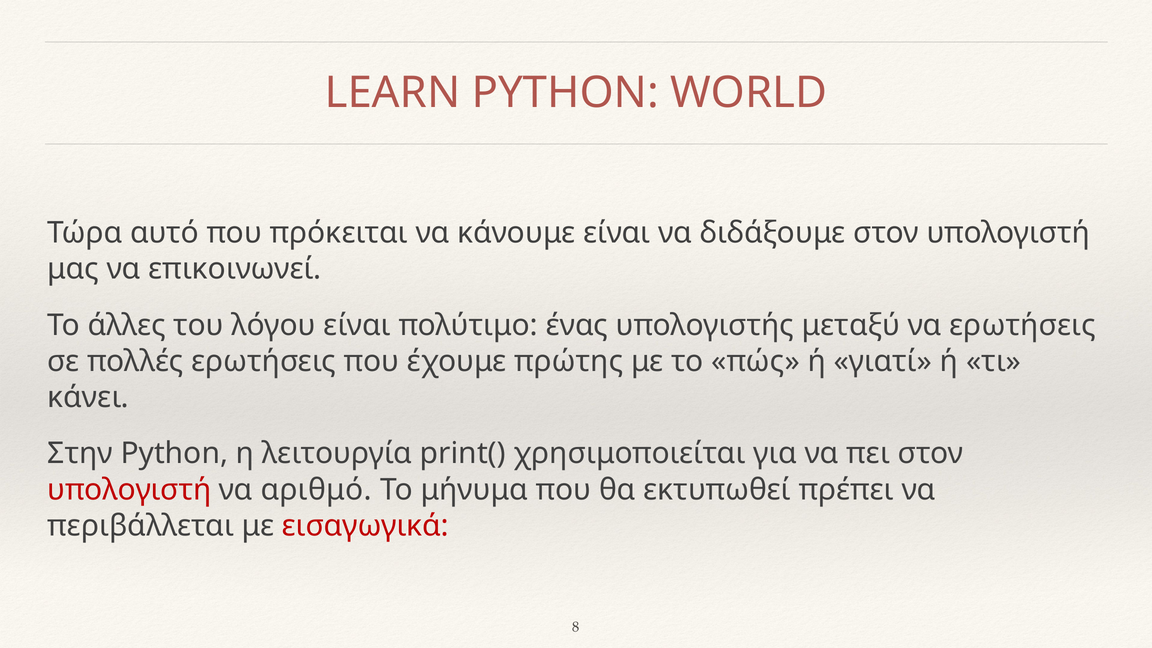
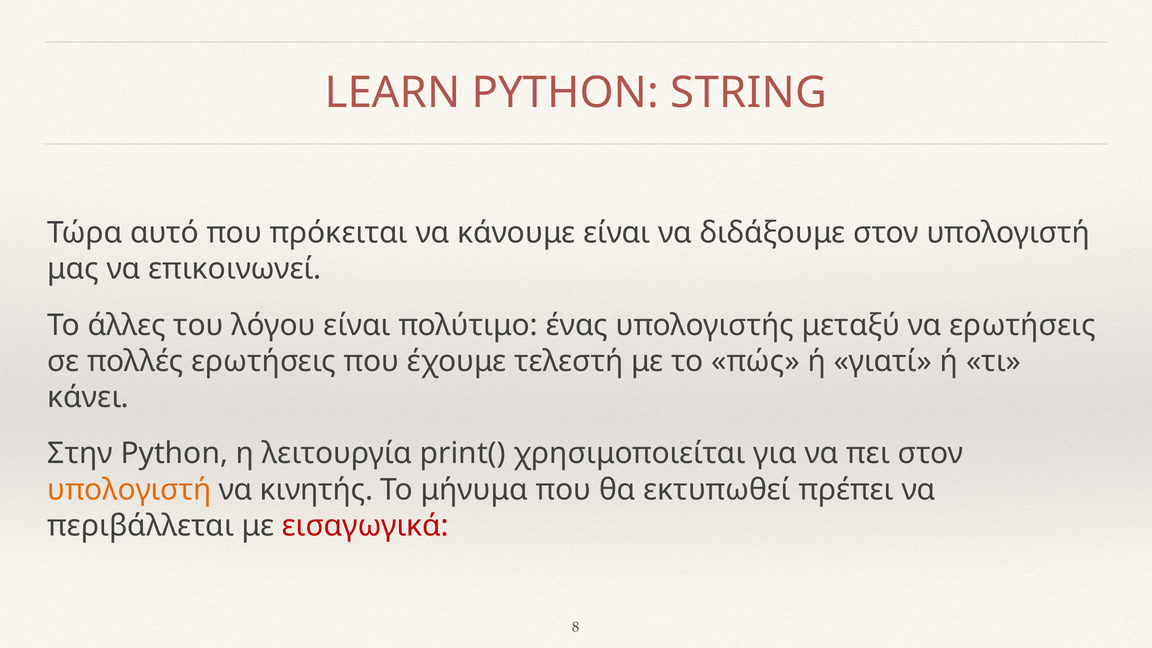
WORLD: WORLD -> STRING (749, 93)
πρώτης: πρώτης -> τελεστή (569, 361)
υπολογιστή colour: red -> orange (129, 490)
αριθμό: αριθμό -> κινητής (317, 490)
